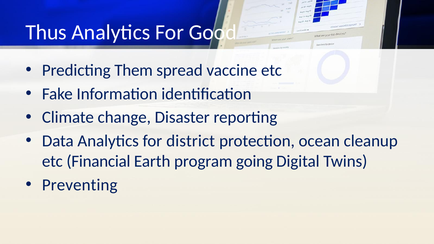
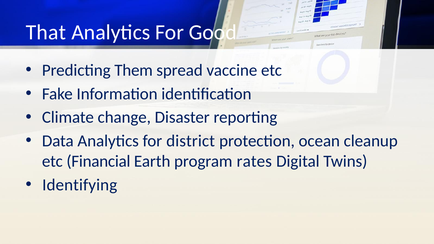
Thus: Thus -> That (46, 32)
going: going -> rates (254, 161)
Preventing: Preventing -> Identifying (80, 185)
